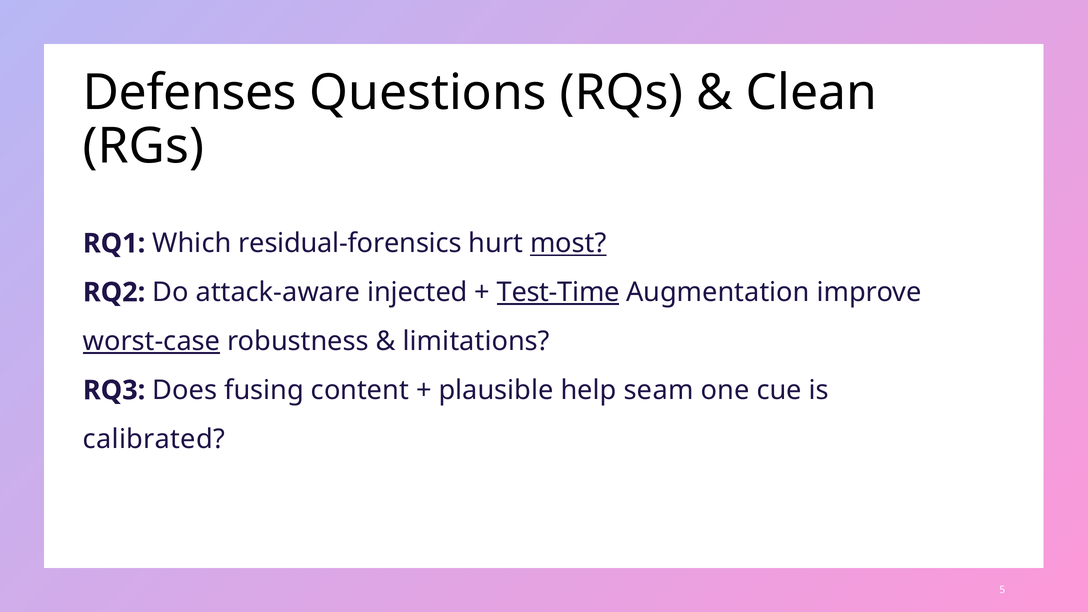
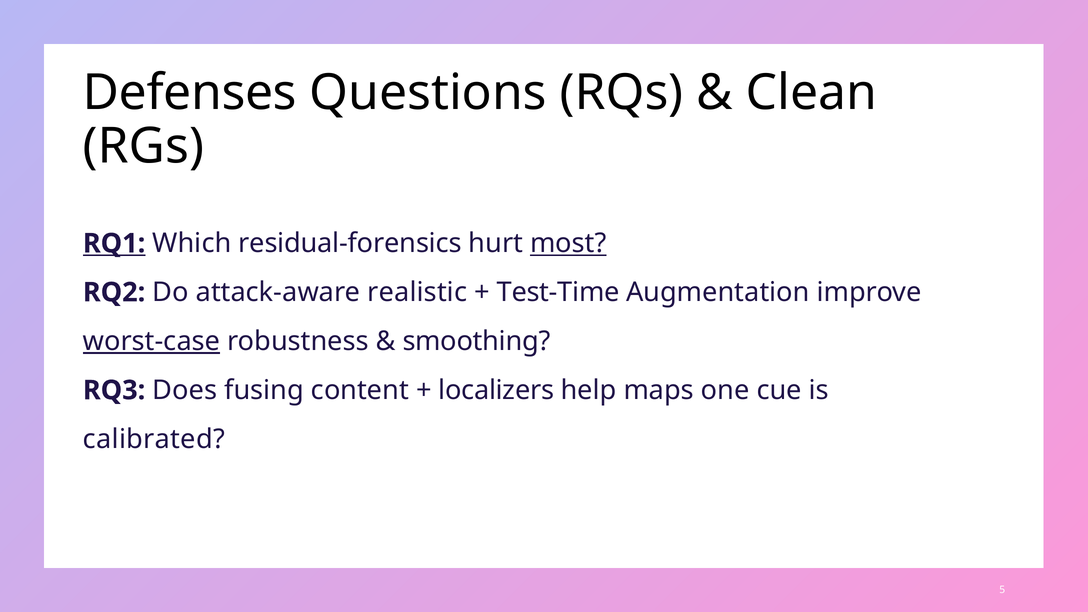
RQ1 underline: none -> present (114, 243)
injected: injected -> realistic (417, 292)
Test-Time underline: present -> none (558, 292)
limitations: limitations -> smoothing (476, 341)
plausible: plausible -> localizers (496, 390)
seam: seam -> maps (659, 390)
